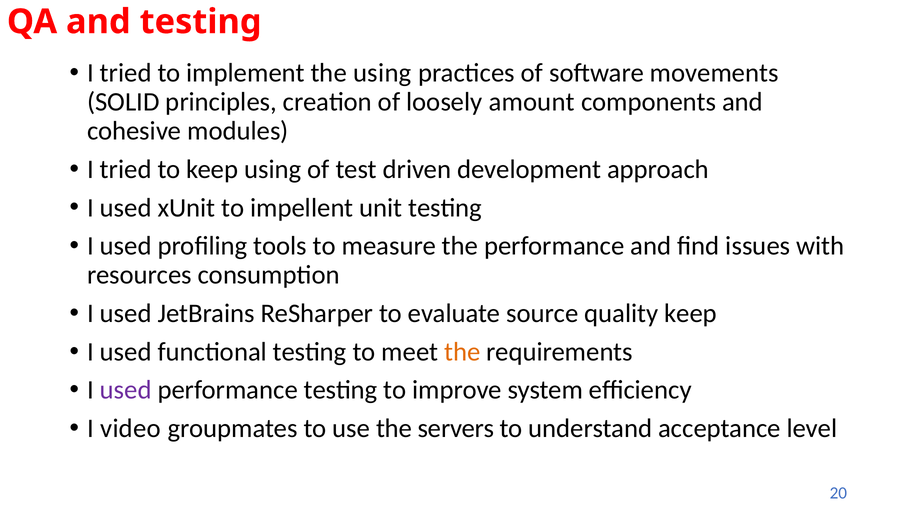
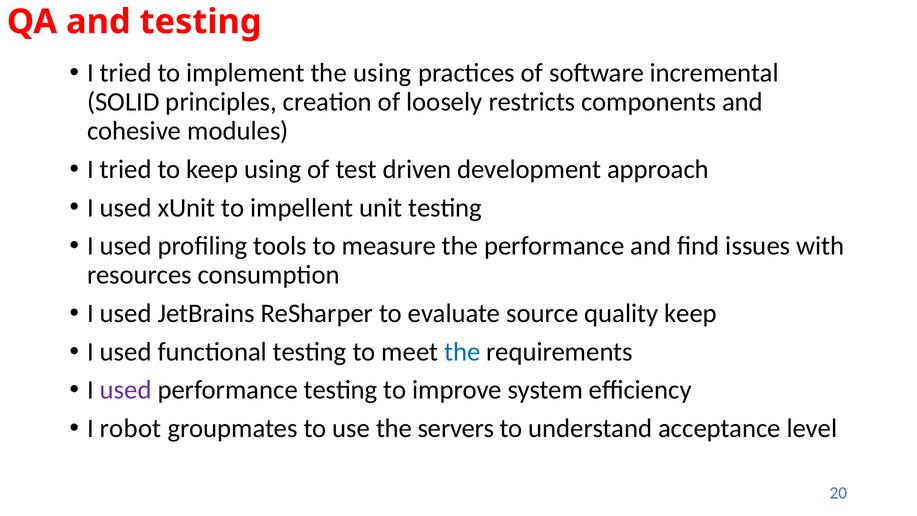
movements: movements -> incremental (714, 73)
amount: amount -> restricts (532, 102)
the colour: orange -> blue (462, 352)
video: video -> robot (131, 428)
